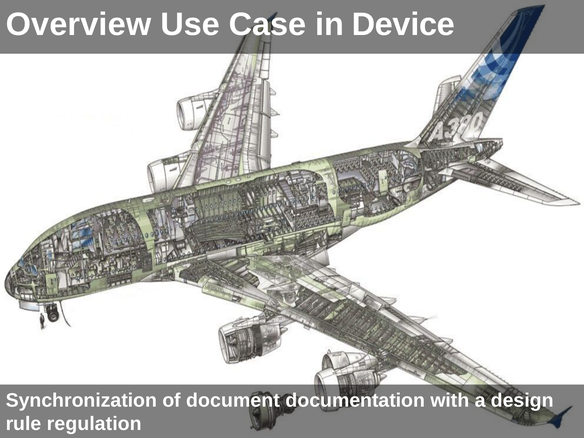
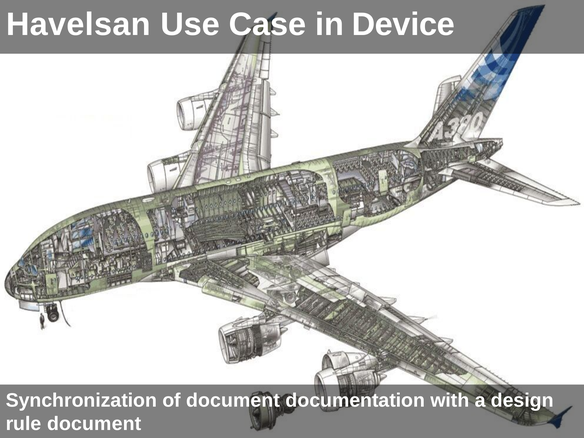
Overview: Overview -> Havelsan (78, 25)
rule regulation: regulation -> document (94, 424)
